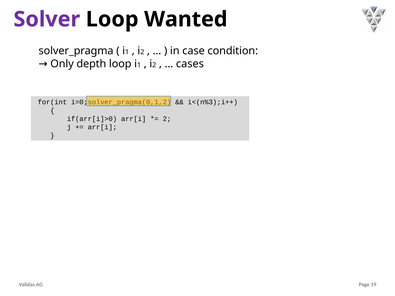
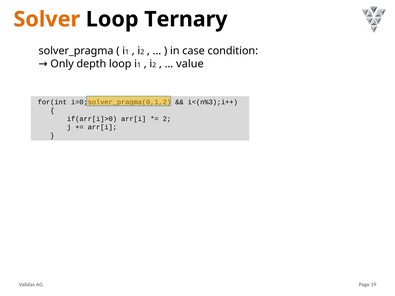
Solver colour: purple -> orange (47, 19)
Wanted: Wanted -> Ternary (186, 19)
cases: cases -> value (190, 64)
